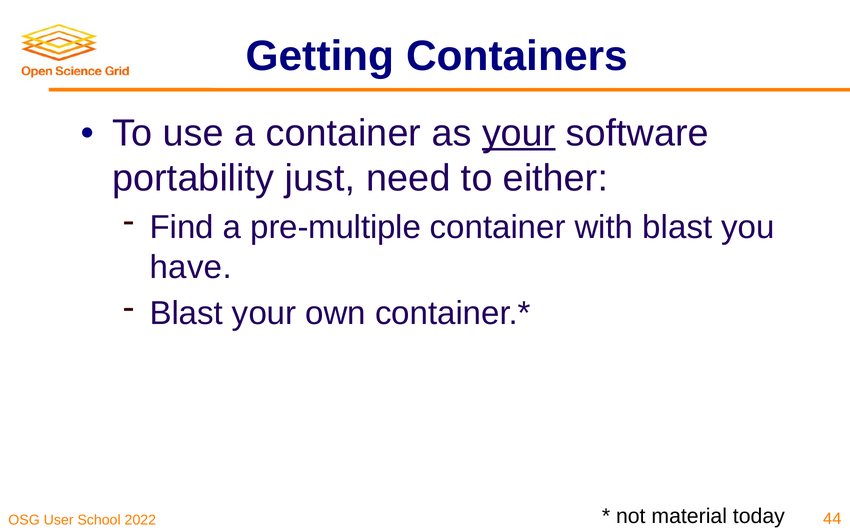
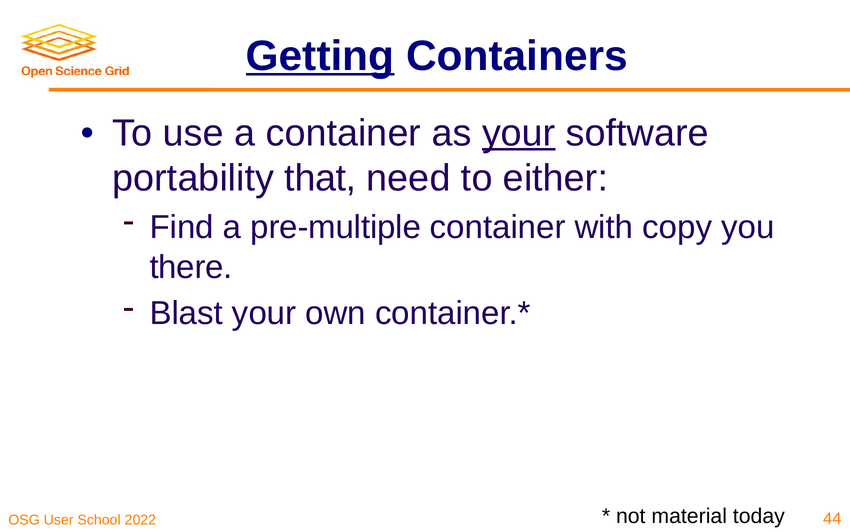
Getting underline: none -> present (320, 56)
just: just -> that (320, 178)
with blast: blast -> copy (677, 227)
have: have -> there (191, 267)
